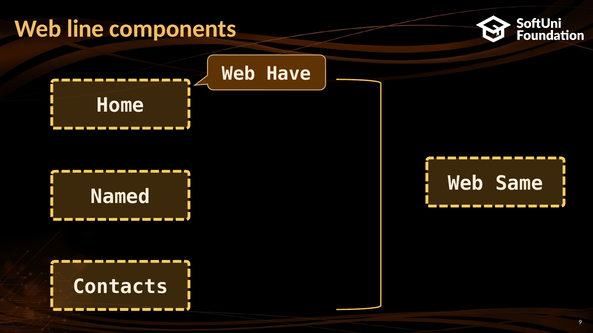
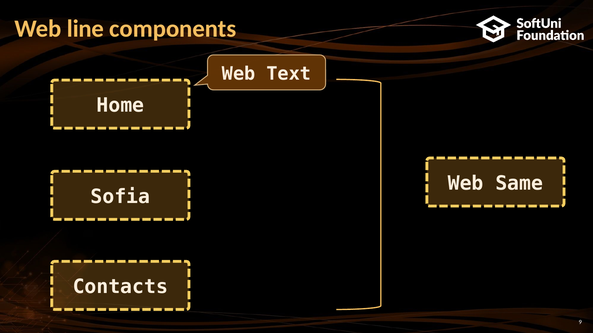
Have: Have -> Text (289, 74)
Named: Named -> Sofia (120, 197)
